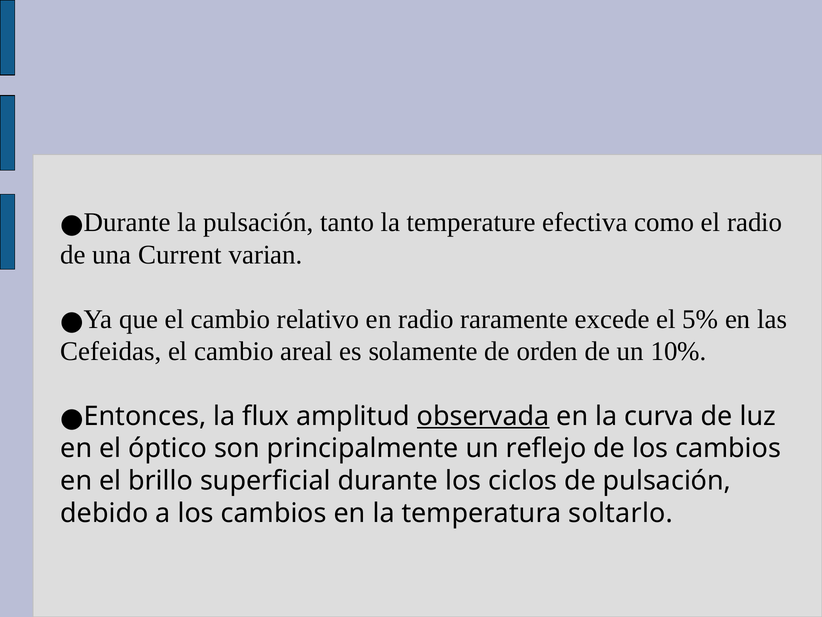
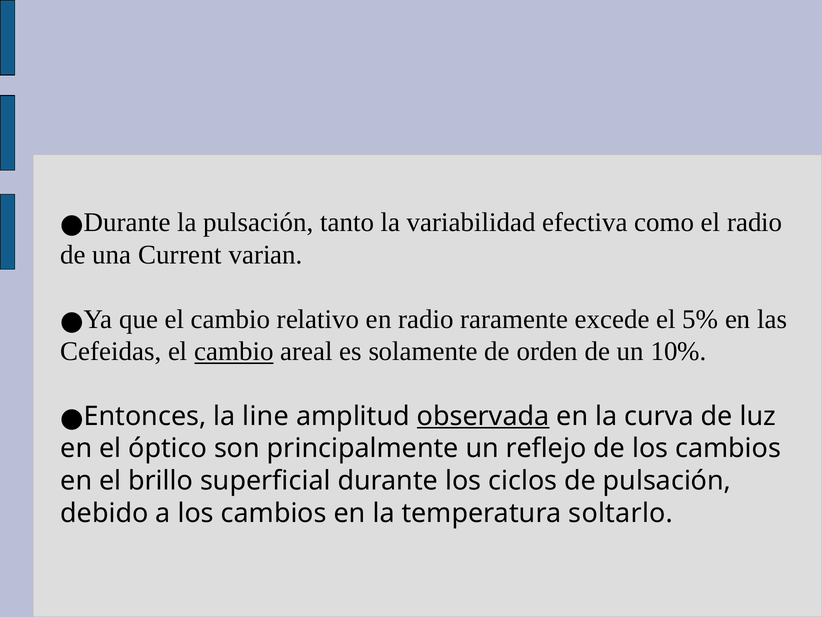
temperature: temperature -> variabilidad (471, 222)
cambio underline: none -> present (234, 351)
flux: flux -> line (266, 416)
